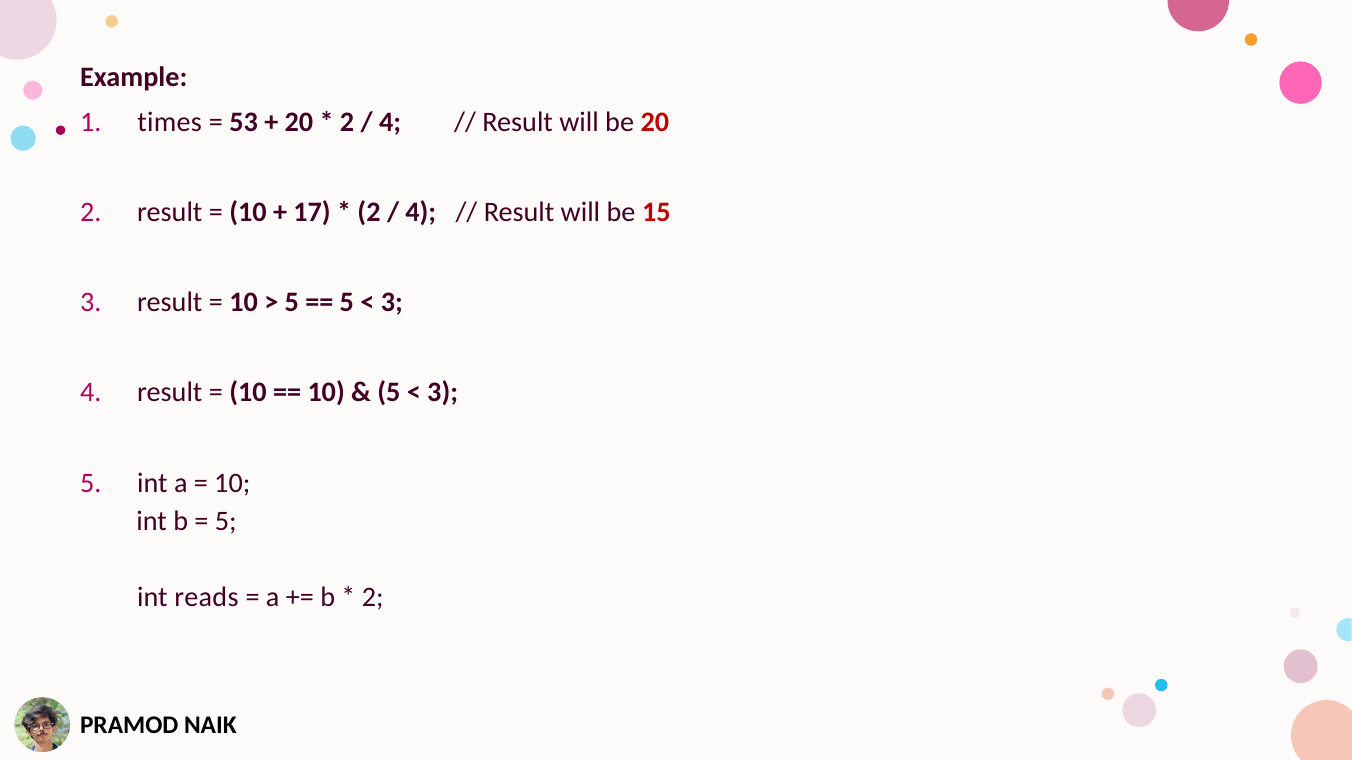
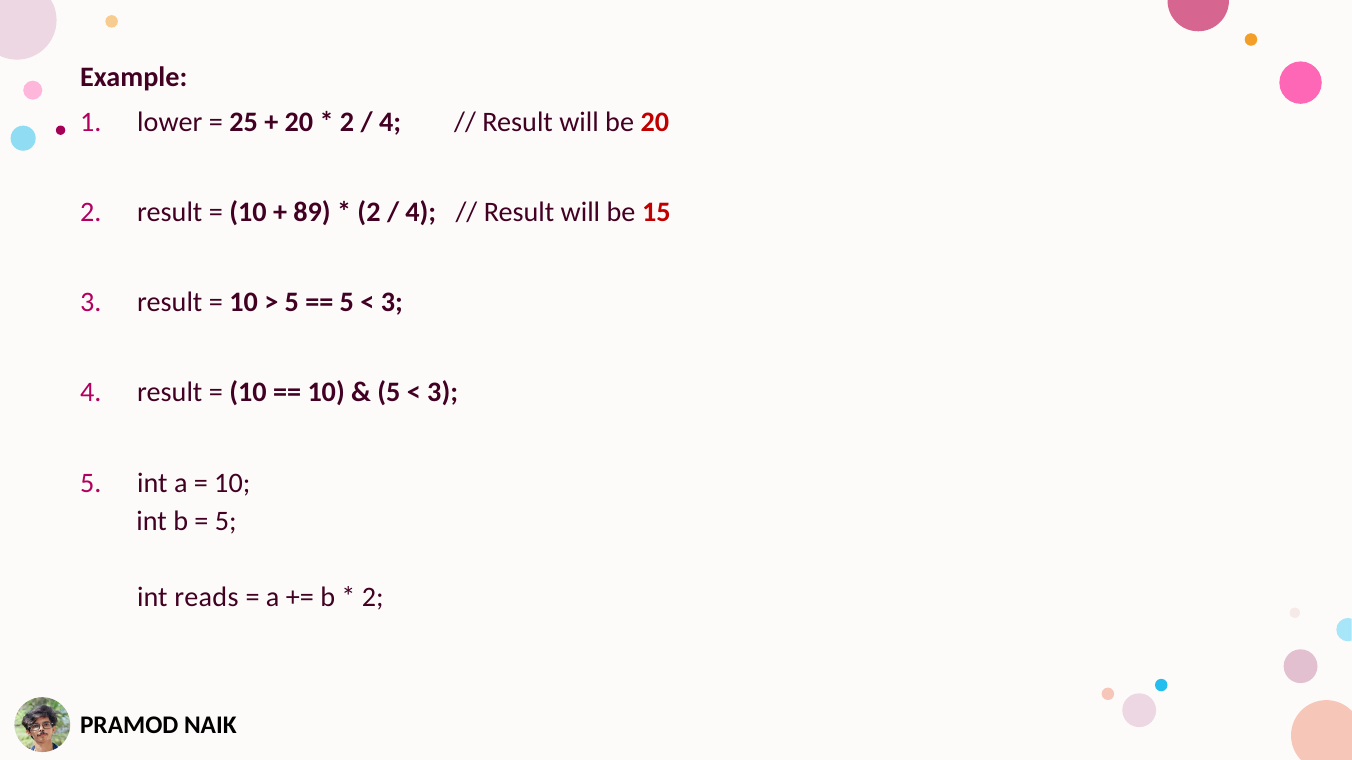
times: times -> lower (170, 122)
53: 53 -> 25 (244, 122)
17: 17 -> 89 (312, 212)
